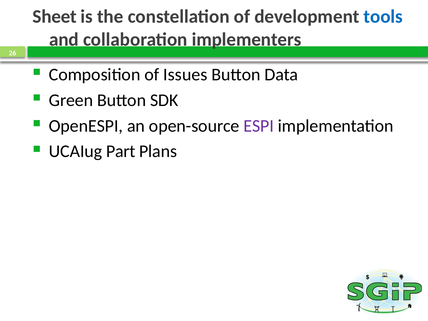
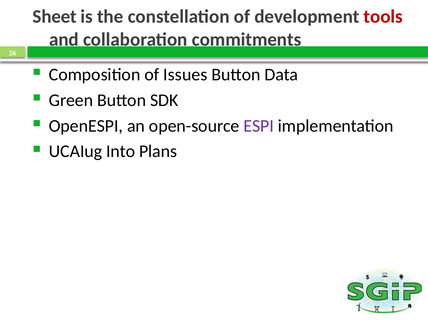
tools colour: blue -> red (383, 17)
implementers: implementers -> commitments (247, 39)
Part: Part -> Into (121, 151)
